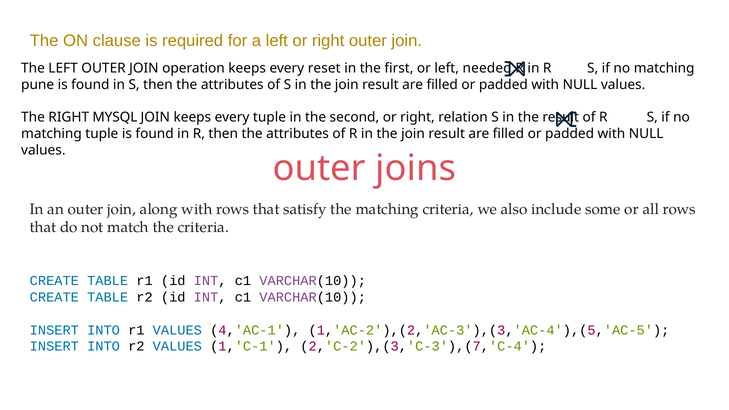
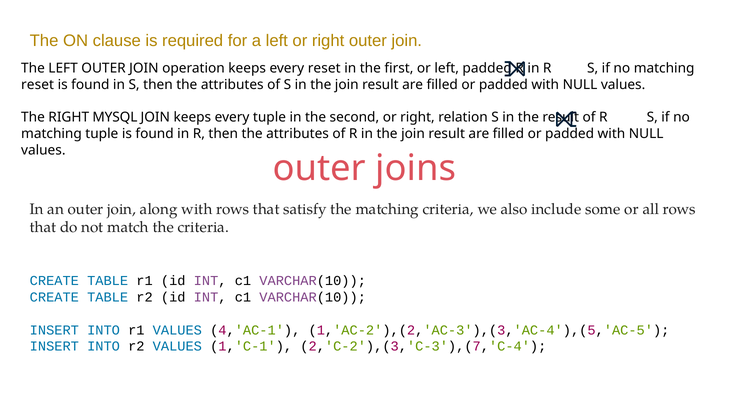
left needed: needed -> padded (487, 68)
pune: pune -> reset (38, 85)
